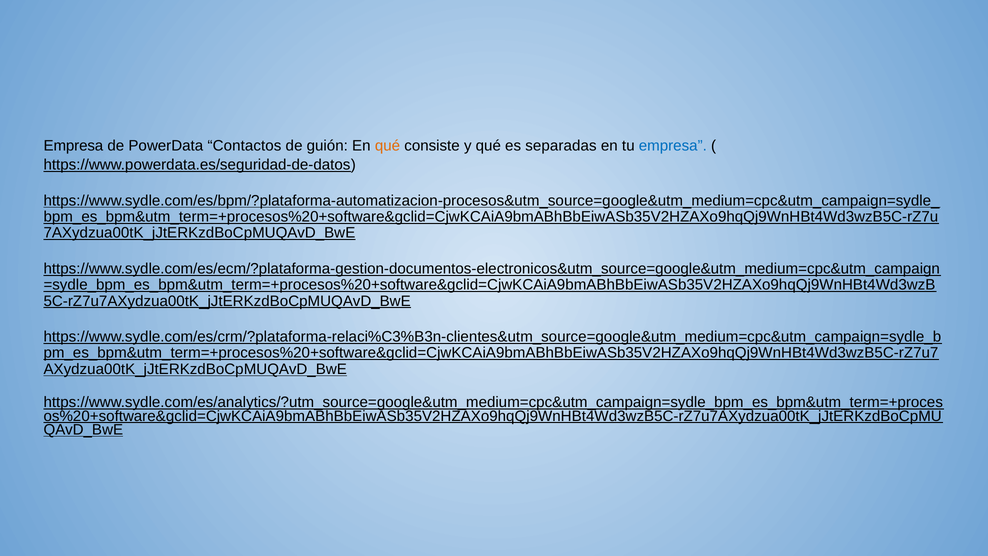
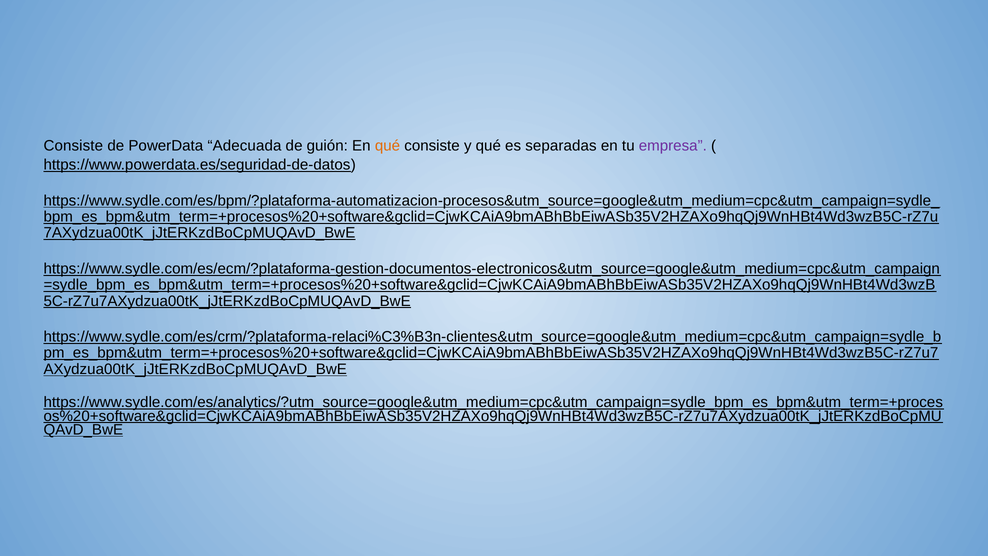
Empresa: Empresa -> Consiste (73, 146)
Contactos: Contactos -> Adecuada (244, 146)
empresa colour: blue -> purple (673, 146)
